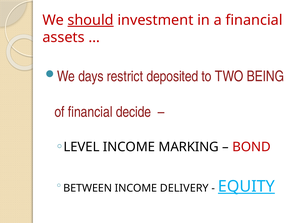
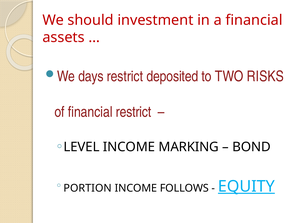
should underline: present -> none (91, 20)
BEING: BEING -> RISKS (265, 76)
financial decide: decide -> restrict (134, 112)
BOND colour: red -> black (252, 147)
BETWEEN: BETWEEN -> PORTION (88, 188)
DELIVERY: DELIVERY -> FOLLOWS (184, 188)
